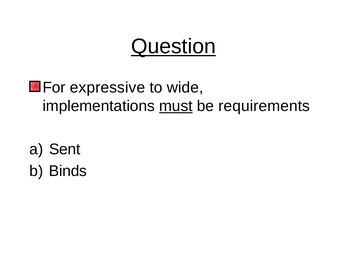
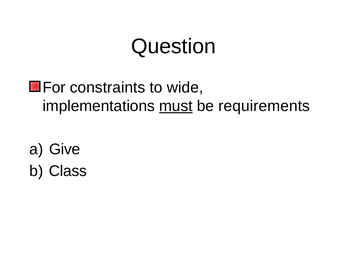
Question underline: present -> none (173, 46)
expressive: expressive -> constraints (108, 87)
Sent: Sent -> Give (65, 149)
Binds: Binds -> Class (68, 171)
